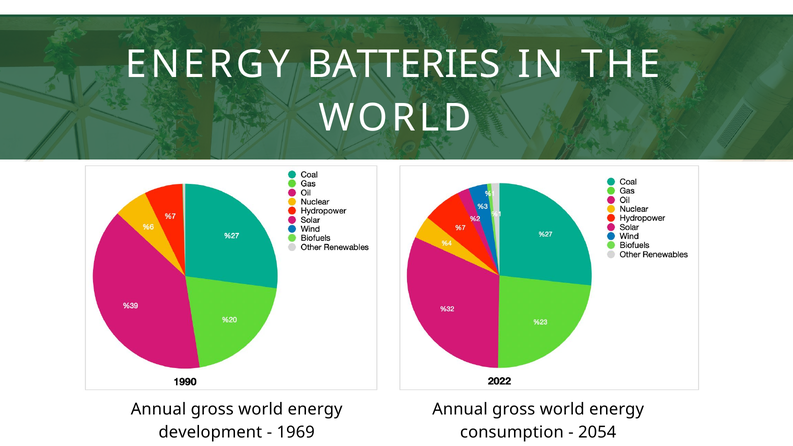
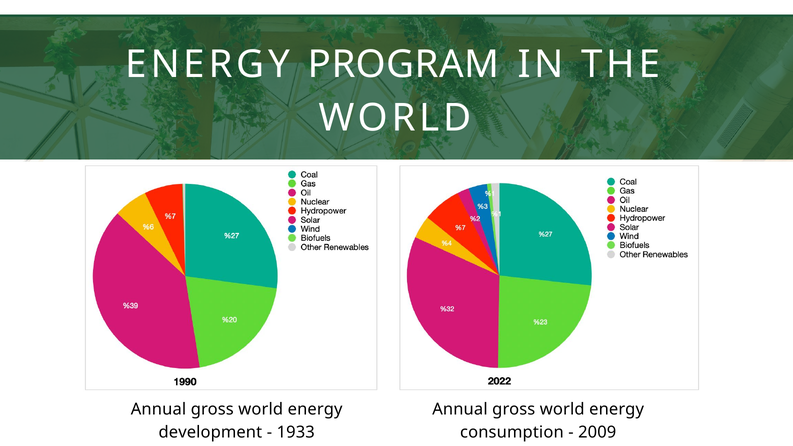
BATTERIES: BATTERIES -> PROGRAM (404, 65)
1969: 1969 -> 1933 (296, 432)
2054: 2054 -> 2009 (597, 432)
